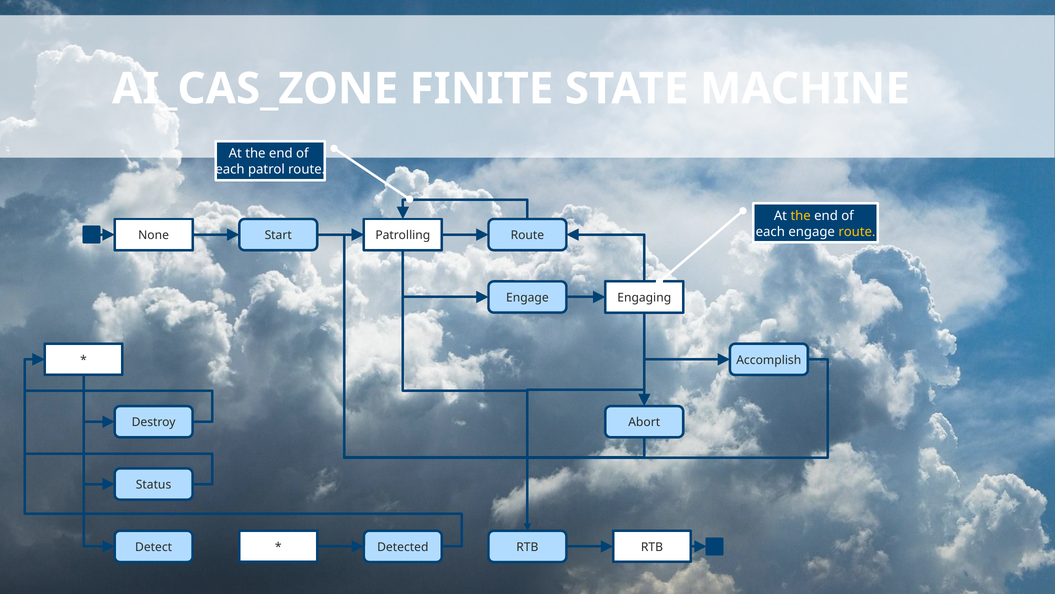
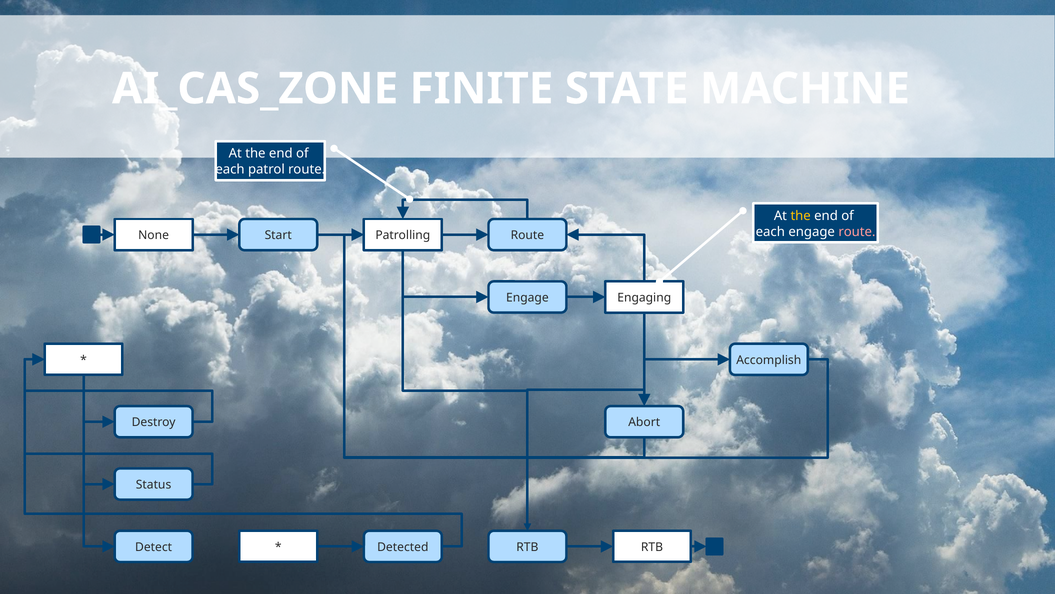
route colour: yellow -> pink (857, 232)
